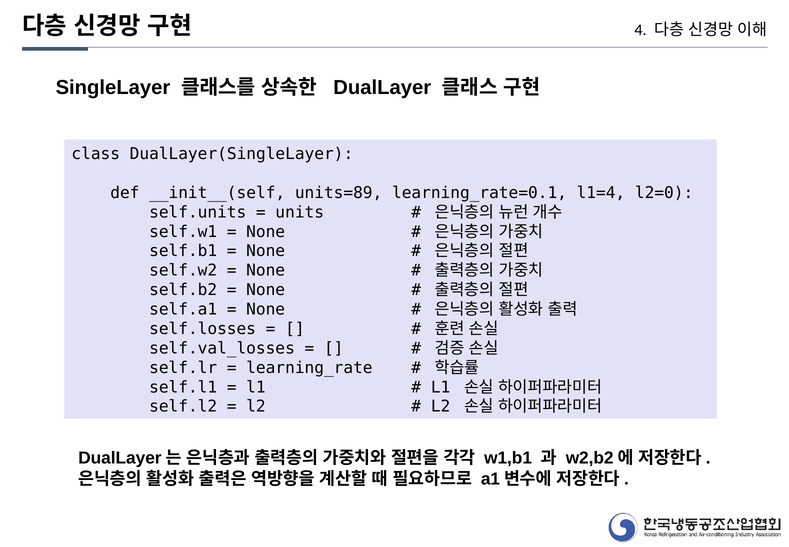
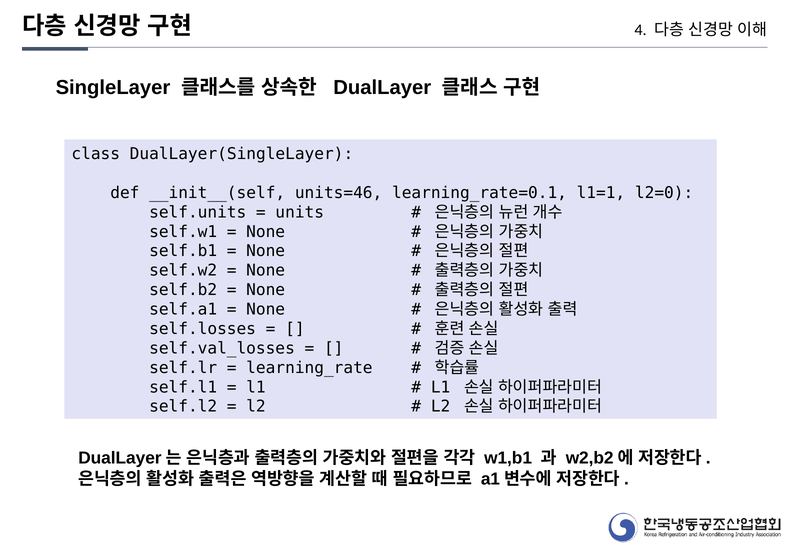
units=89: units=89 -> units=46 (339, 193)
l1=4: l1=4 -> l1=1 (601, 193)
